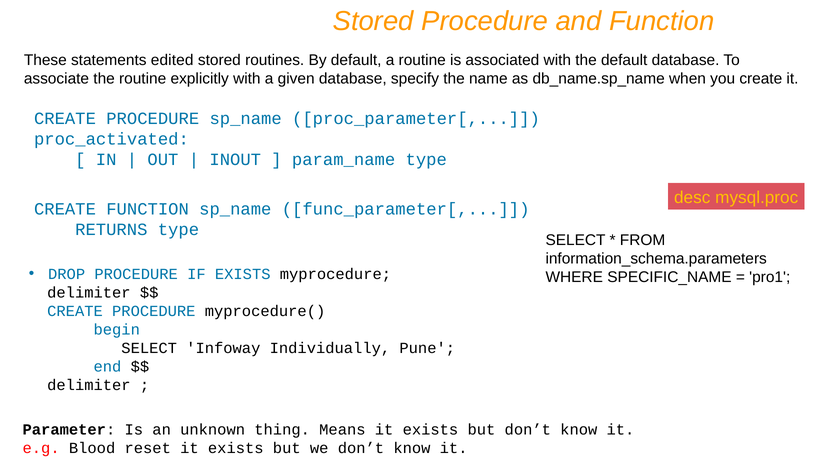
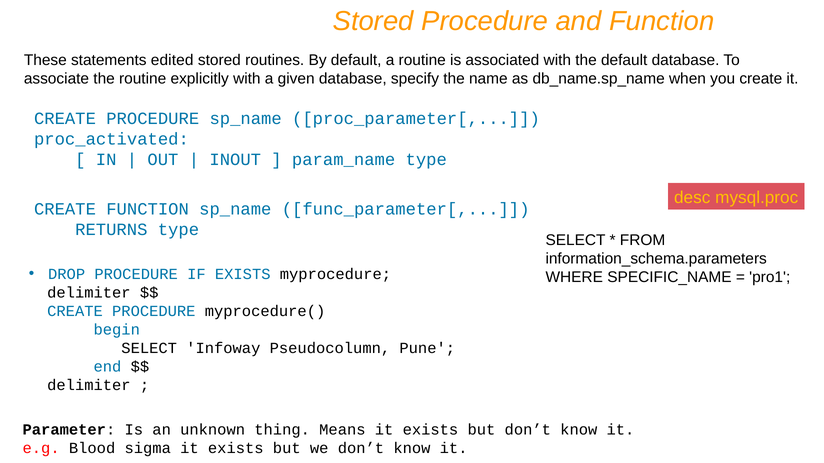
Individually: Individually -> Pseudocolumn (330, 348)
reset: reset -> sigma (148, 449)
